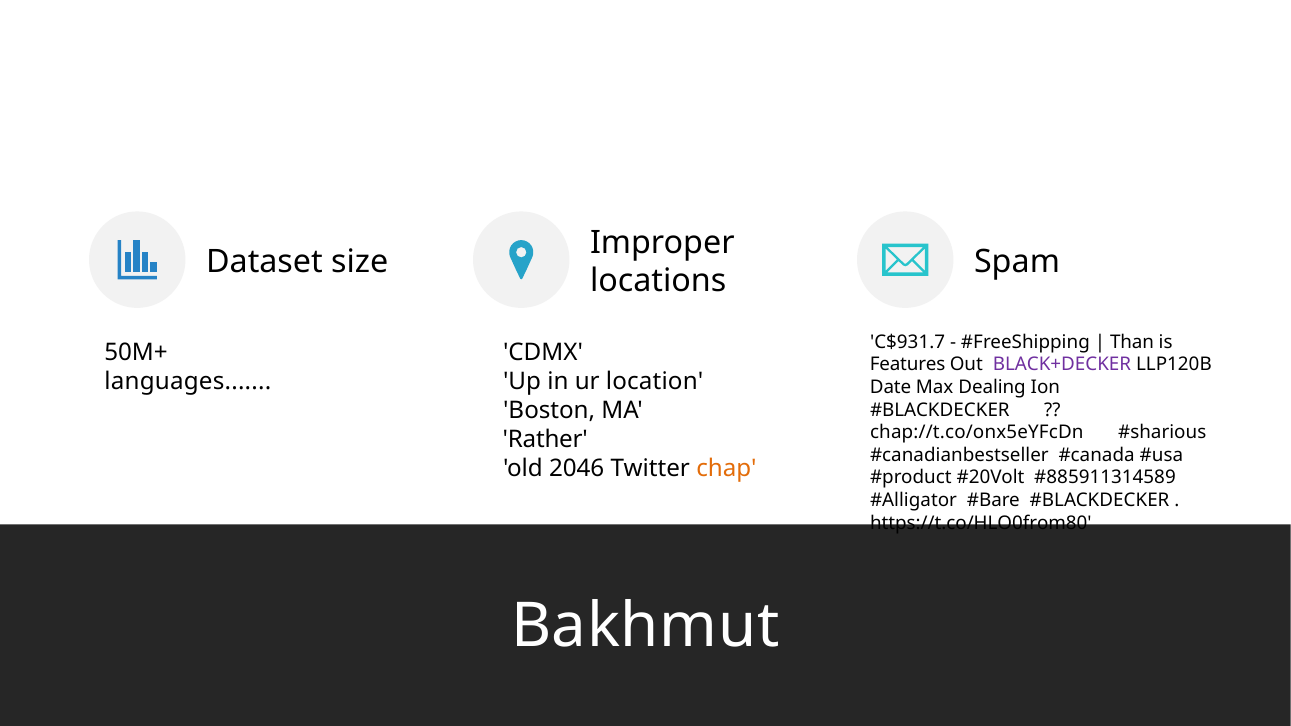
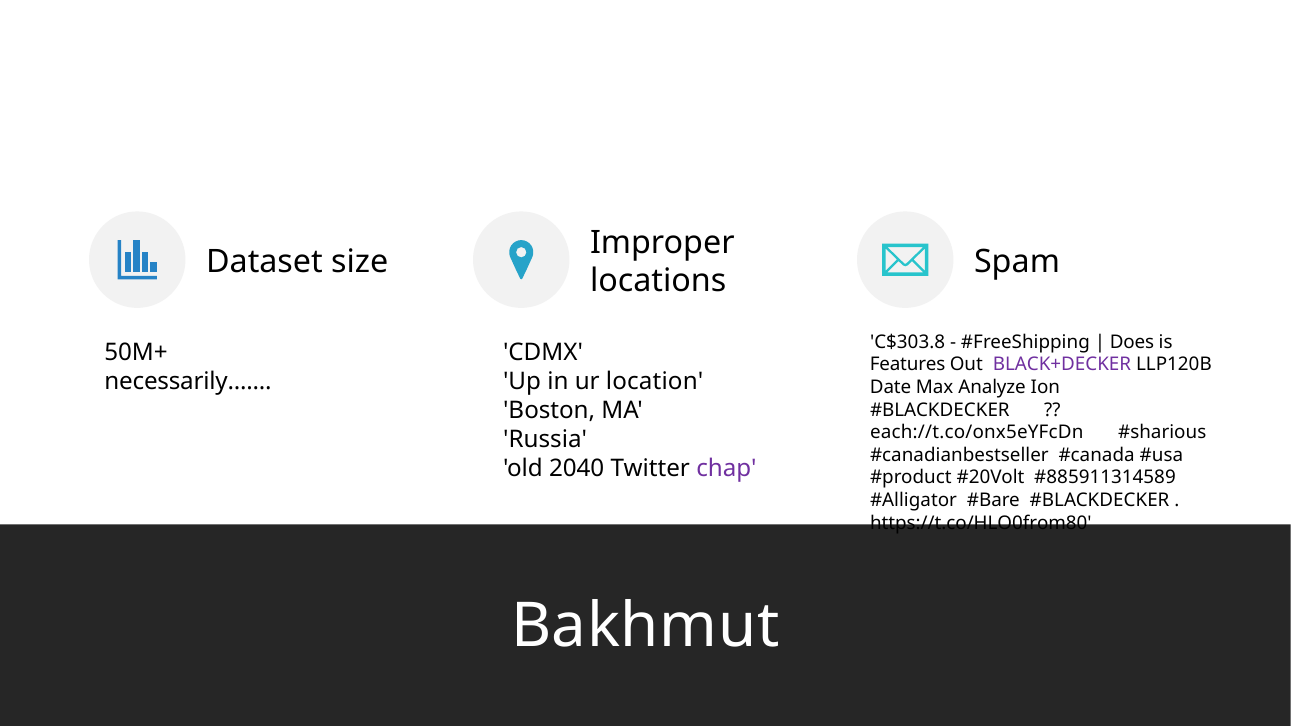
C$931.7: C$931.7 -> C$303.8 (908, 342)
Than: Than -> Does (1132, 342)
languages: languages -> necessarily (188, 381)
Dealing: Dealing -> Analyze (992, 387)
chap://t.co/onx5eYFcDn: chap://t.co/onx5eYFcDn -> each://t.co/onx5eYFcDn (977, 433)
Rather: Rather -> Russia (545, 439)
2046: 2046 -> 2040 (577, 468)
chap colour: orange -> purple (726, 468)
